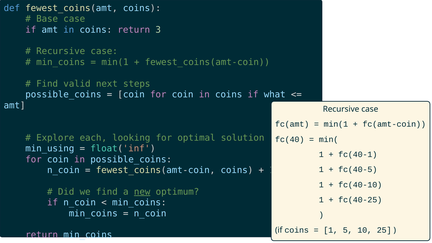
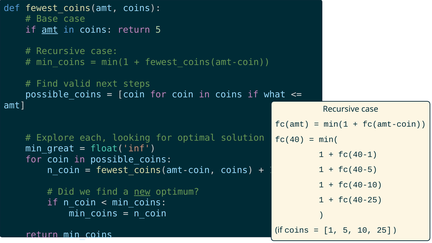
amt underline: none -> present (50, 30)
return 3: 3 -> 5 (158, 30)
min_using: min_using -> min_great (50, 149)
